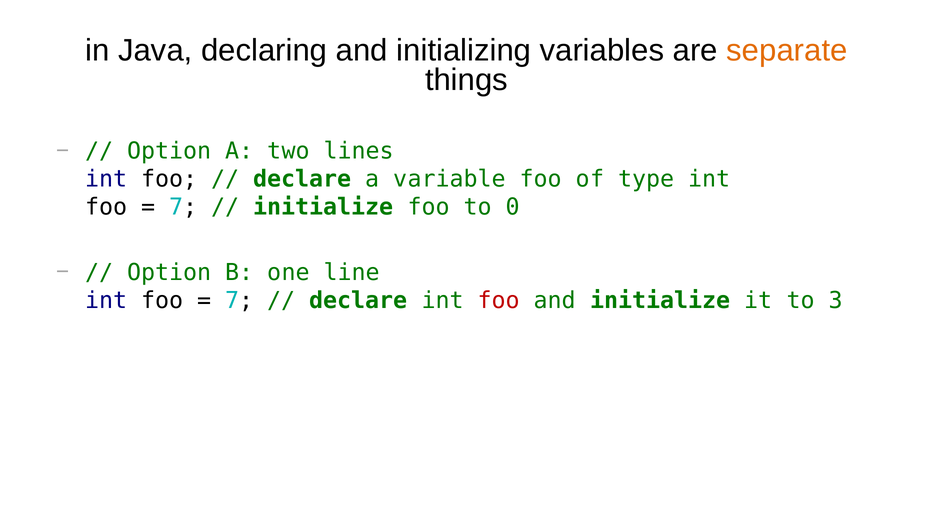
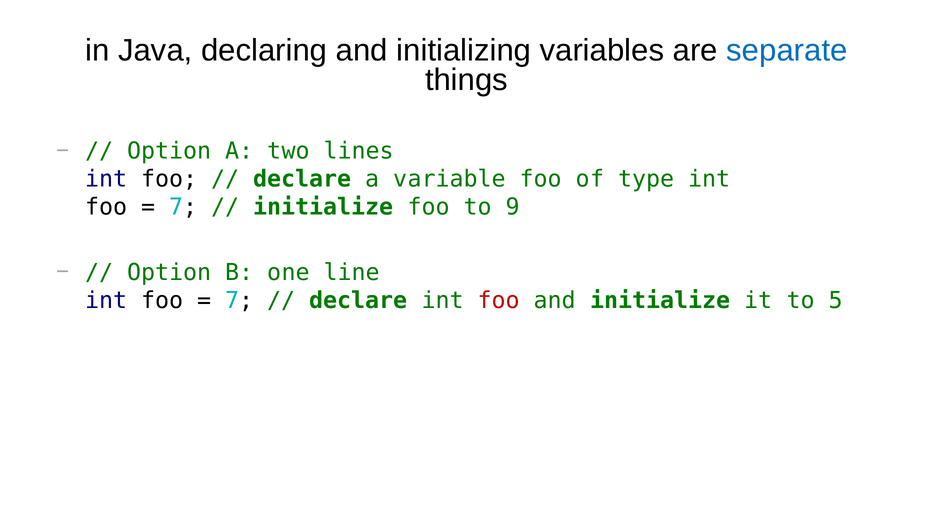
separate colour: orange -> blue (787, 50)
0: 0 -> 9 (513, 207)
3: 3 -> 5 (836, 301)
